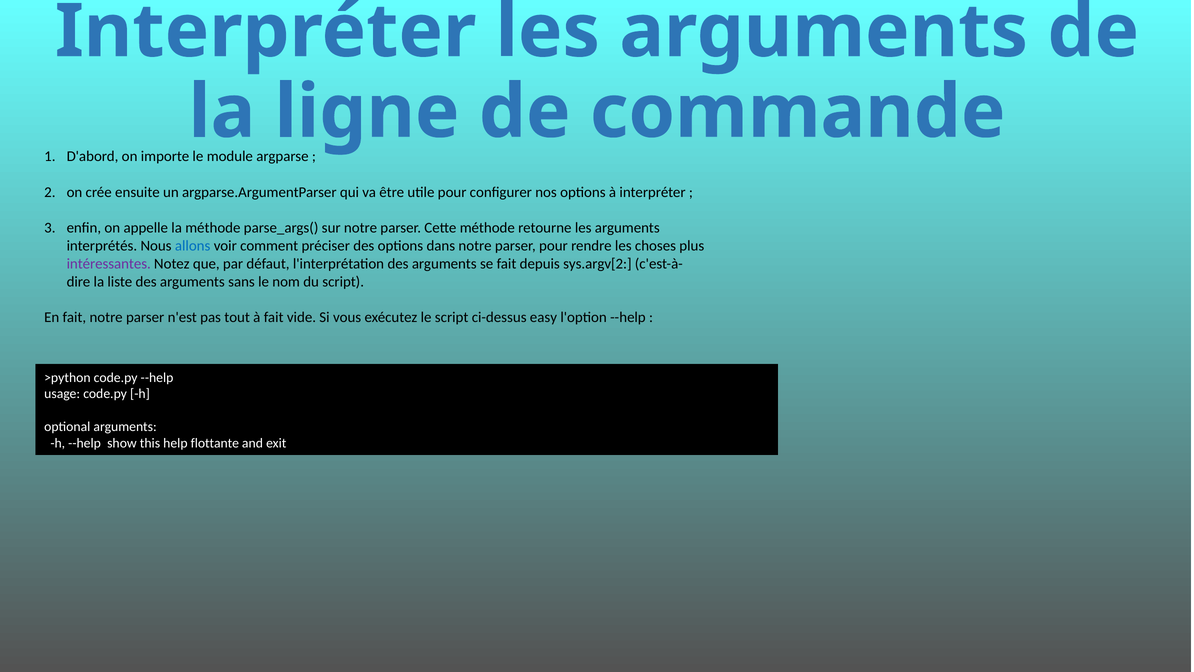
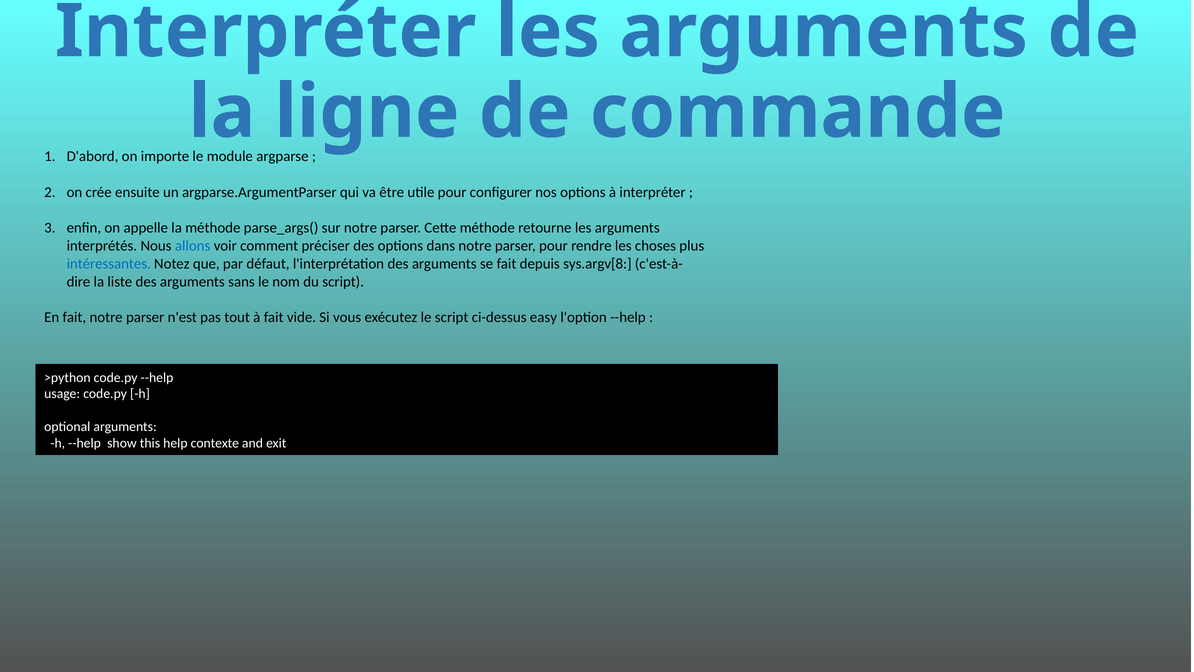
intéressantes colour: purple -> blue (109, 264)
sys.argv[2: sys.argv[2 -> sys.argv[8 (597, 264)
flottante: flottante -> contexte (215, 443)
